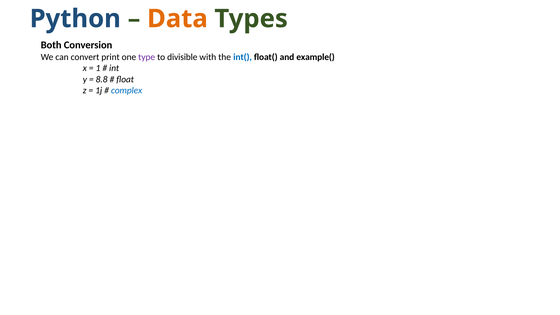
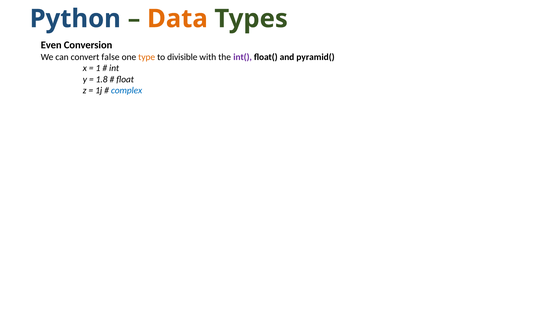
Both: Both -> Even (51, 45)
print: print -> false (110, 57)
type colour: purple -> orange (147, 57)
int( colour: blue -> purple (243, 57)
example(: example( -> pyramid( (315, 57)
8.8: 8.8 -> 1.8 (102, 79)
